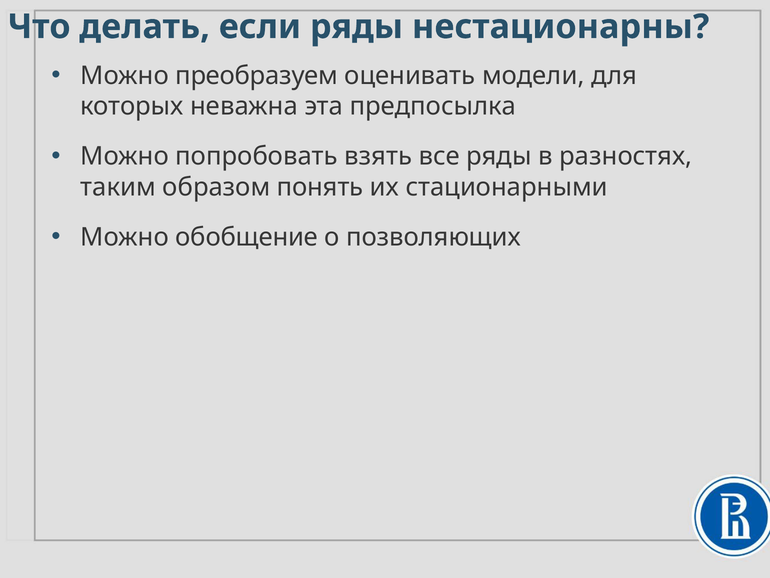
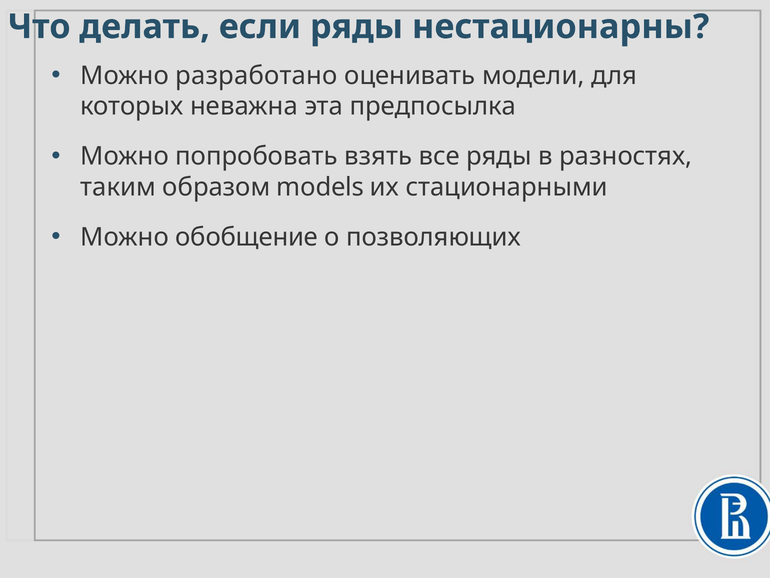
преобразуем: преобразуем -> разработано (256, 76)
понять: понять -> models (320, 187)
